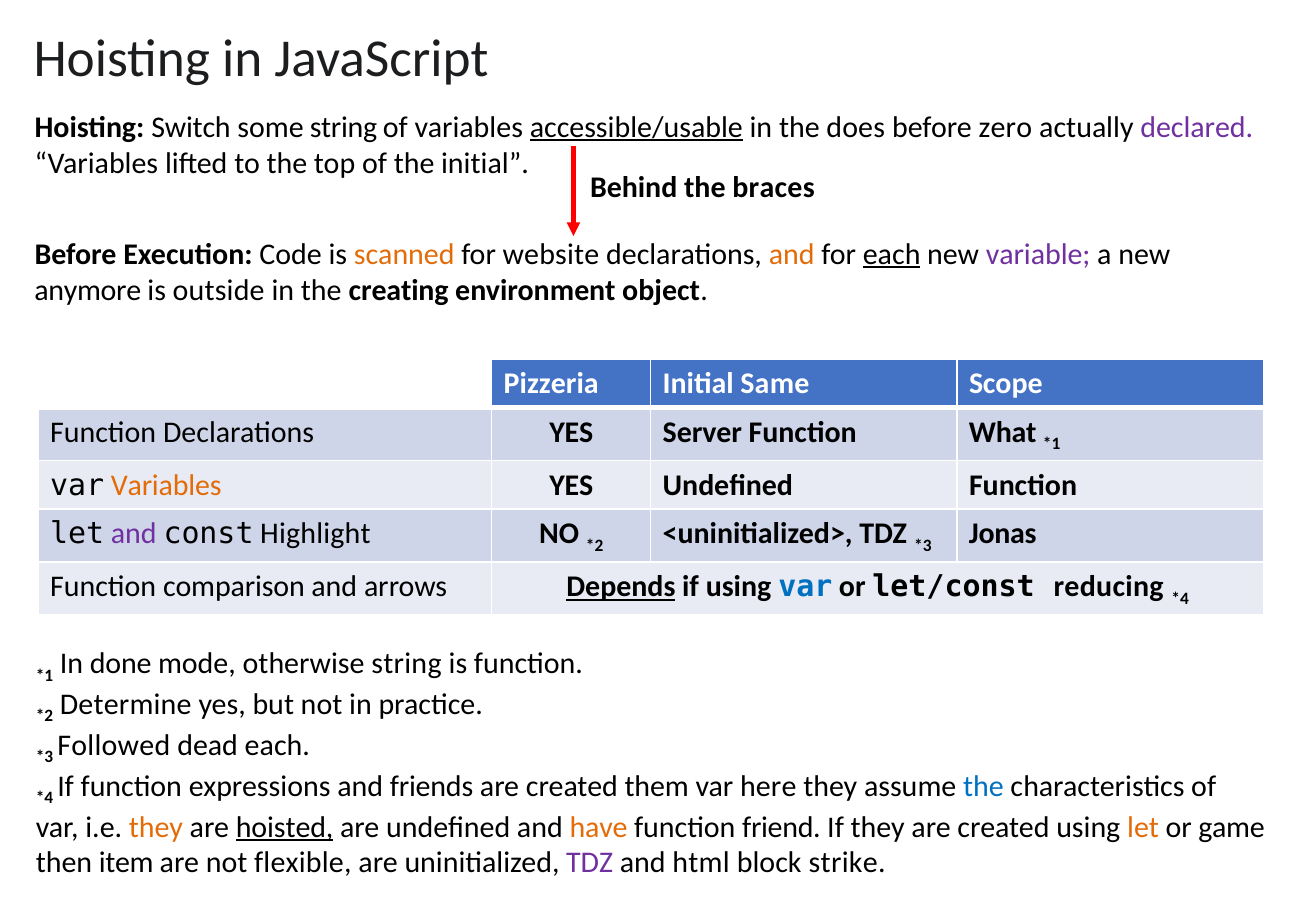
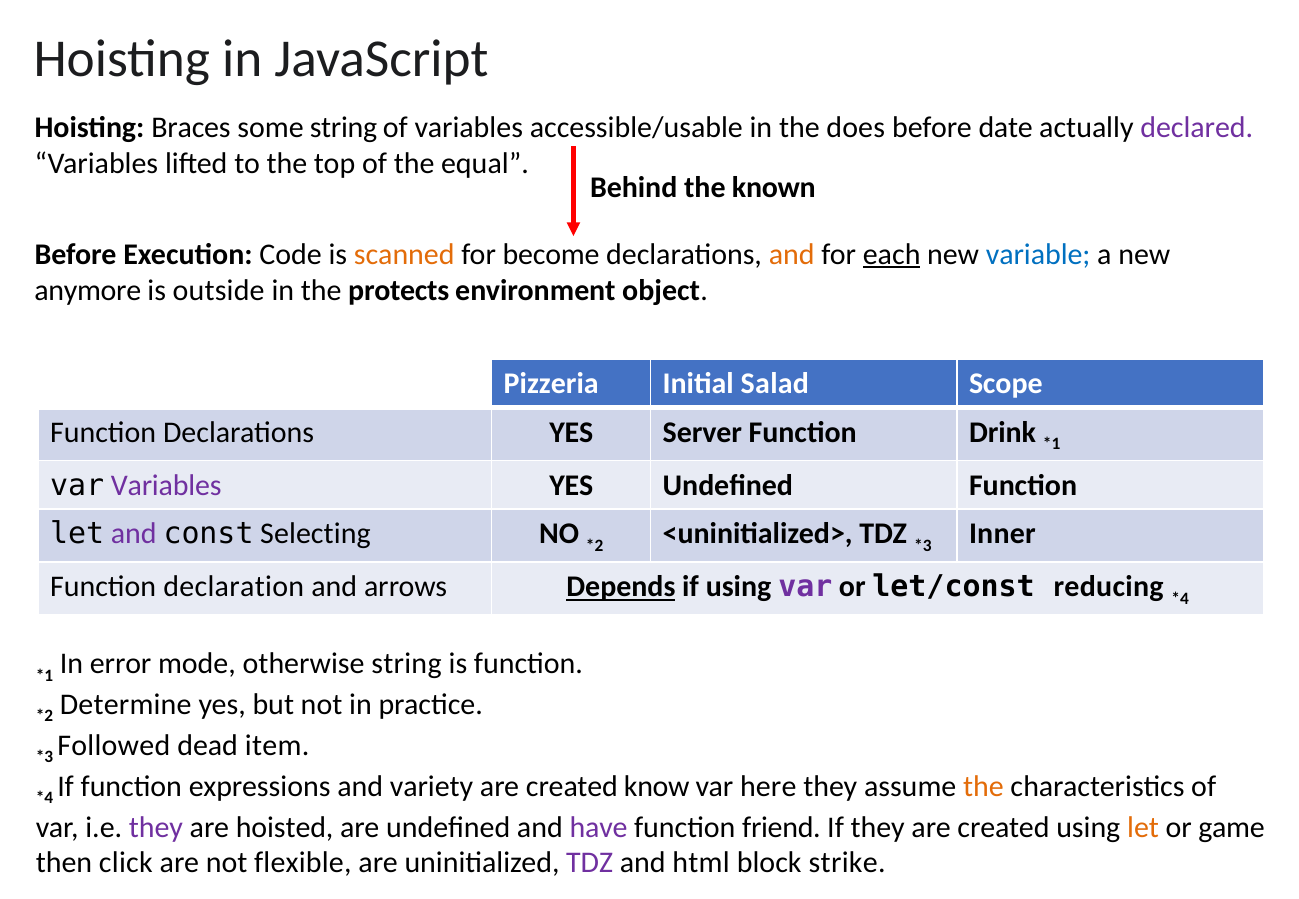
Switch: Switch -> Braces (191, 127)
accessible/usable underline: present -> none (636, 127)
zero: zero -> date (1006, 127)
the initial: initial -> equal (485, 163)
braces: braces -> known (774, 188)
website: website -> become (551, 254)
variable colour: purple -> blue (1038, 254)
creating: creating -> protects (399, 290)
Same: Same -> Salad (775, 384)
What: What -> Drink (1003, 432)
Variables colour: orange -> purple (166, 485)
Highlight: Highlight -> Selecting (315, 534)
Jonas: Jonas -> Inner (1002, 534)
comparison: comparison -> declaration (234, 587)
var colour: blue -> purple (805, 587)
done: done -> error (121, 664)
dead each: each -> item (277, 746)
friends: friends -> variety (432, 787)
them: them -> know (657, 787)
the colour: blue -> orange (984, 787)
they colour: orange -> purple (156, 827)
hoisted underline: present -> none (285, 827)
have colour: orange -> purple (599, 827)
item: item -> click (126, 863)
